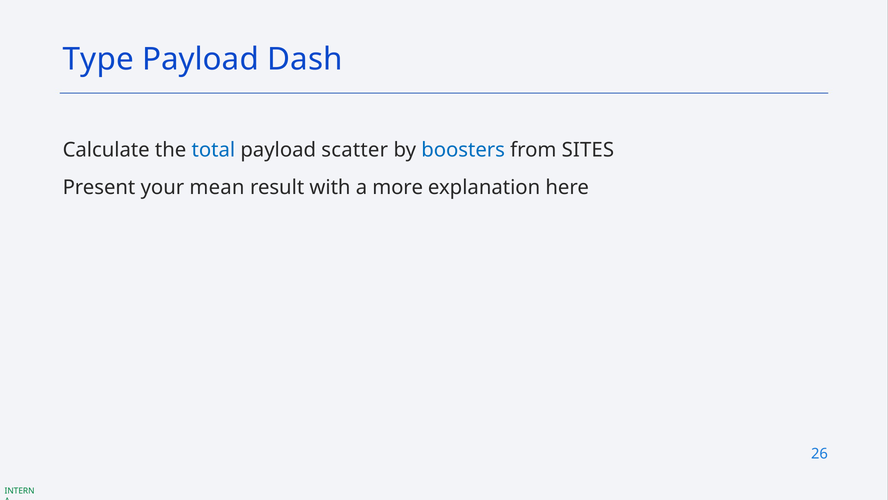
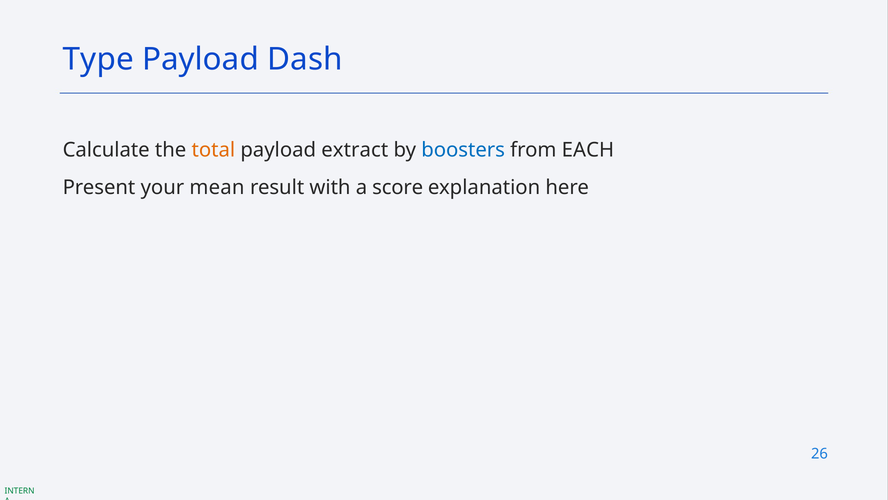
total colour: blue -> orange (213, 150)
scatter: scatter -> extract (355, 150)
SITES: SITES -> EACH (588, 150)
more: more -> score (398, 187)
